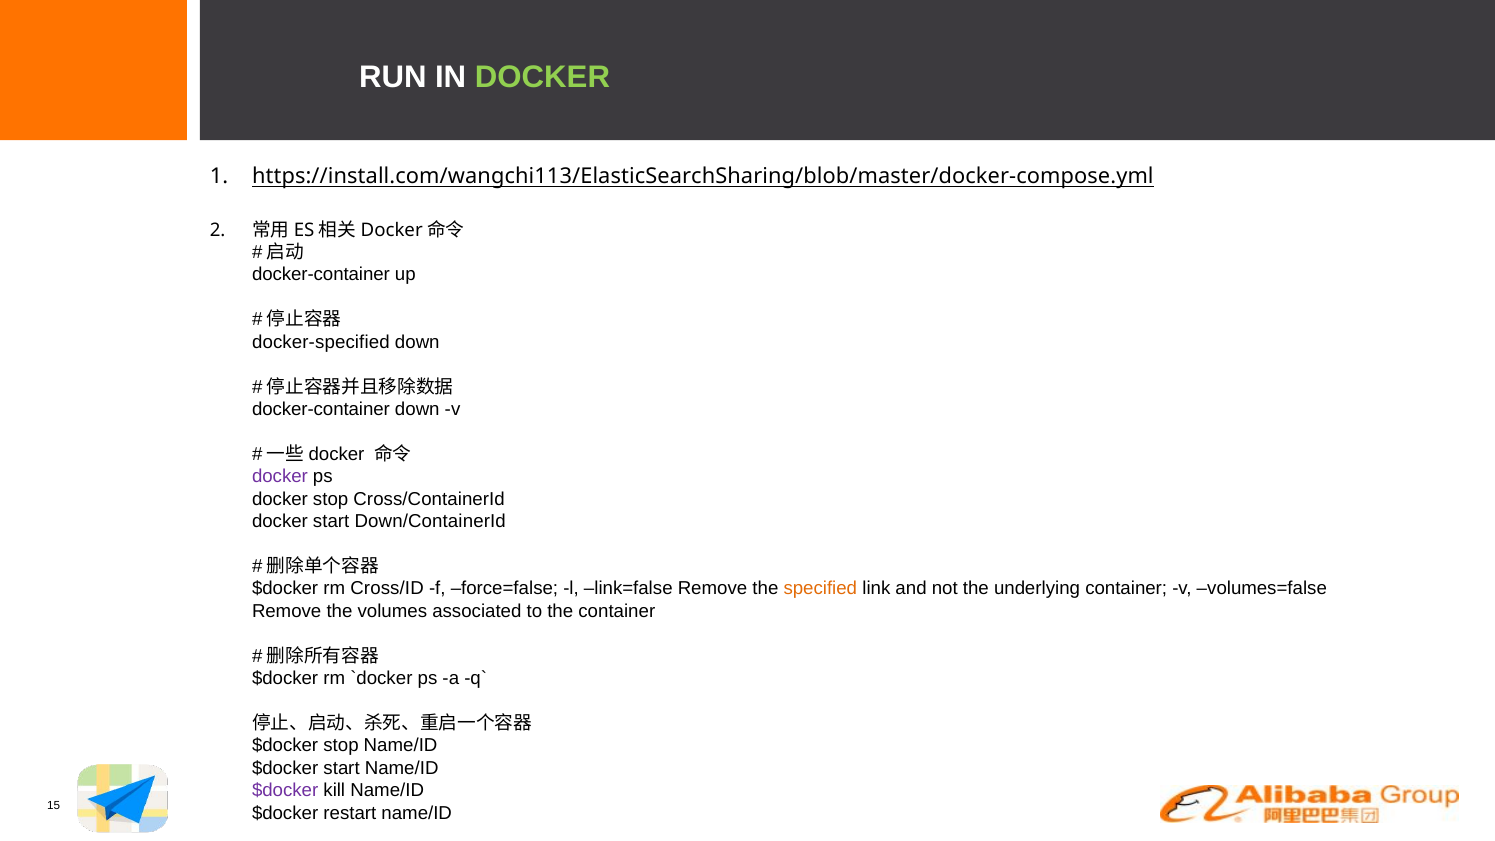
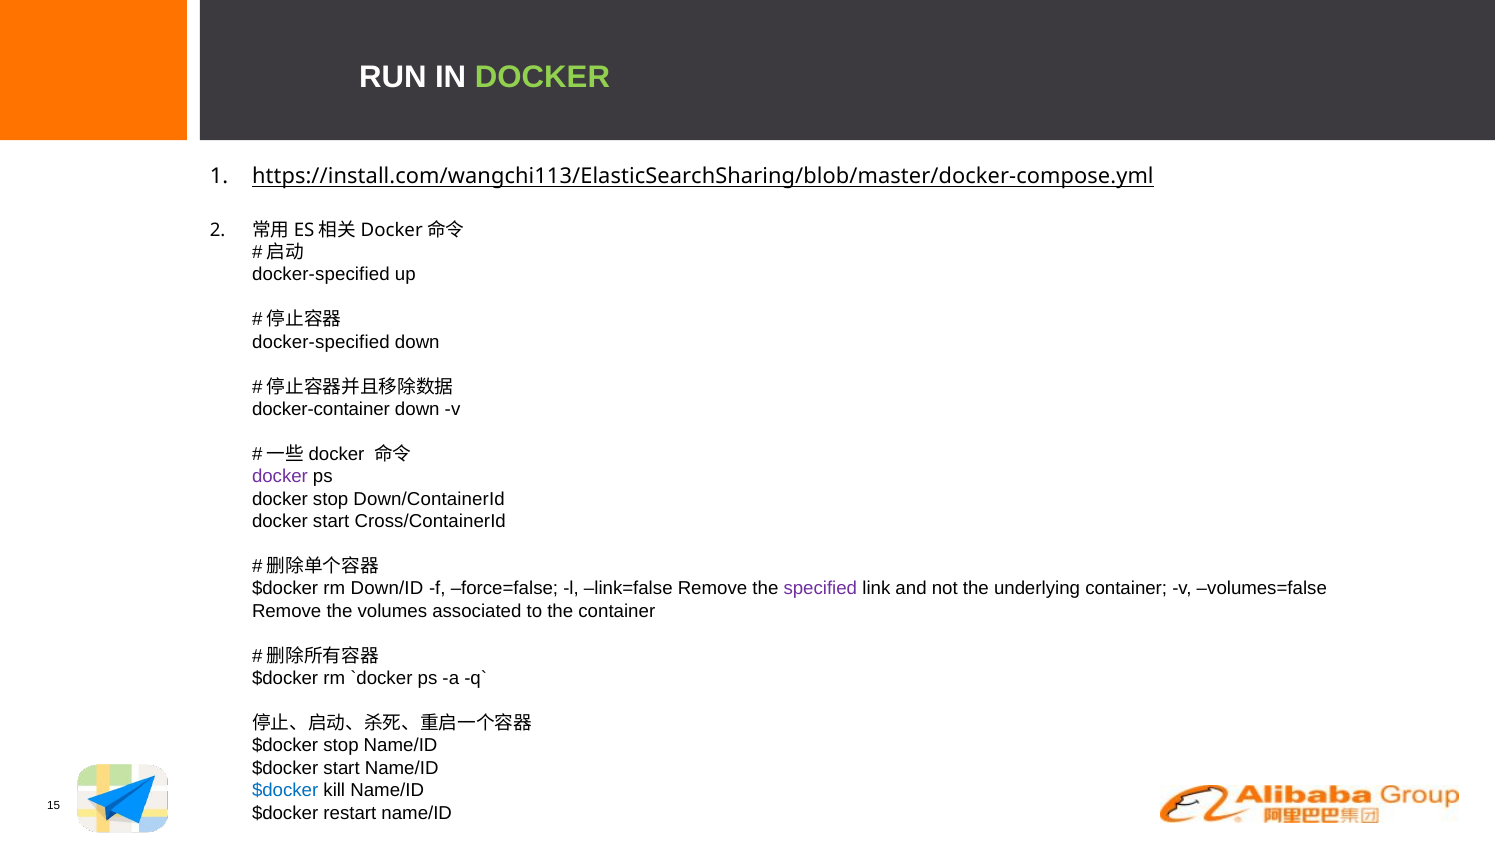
docker-container: docker-container -> docker-specified (321, 275)
Cross/ContainerId: Cross/ContainerId -> Down/ContainerId (429, 499)
Down/ContainerId: Down/ContainerId -> Cross/ContainerId (430, 521)
Cross/ID: Cross/ID -> Down/ID (387, 589)
specified colour: orange -> purple (820, 589)
$docker colour: purple -> blue (285, 790)
